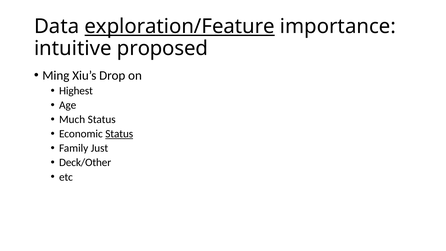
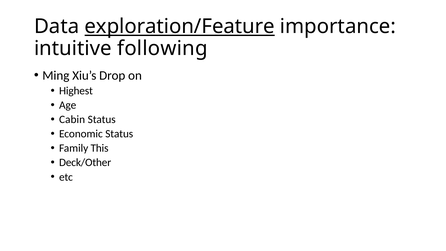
proposed: proposed -> following (162, 48)
Much: Much -> Cabin (72, 119)
Status underline: present -> none (119, 134)
Just: Just -> This (100, 148)
